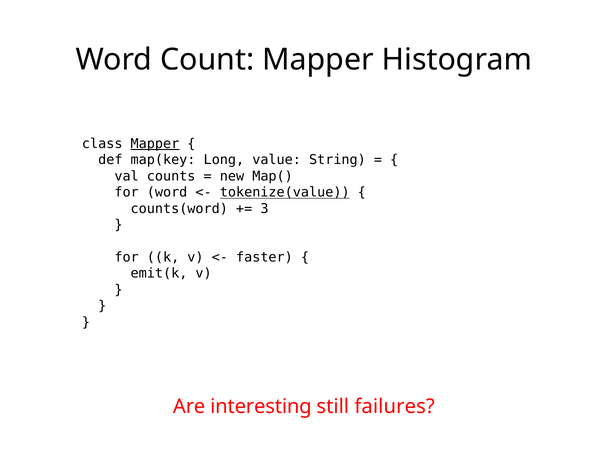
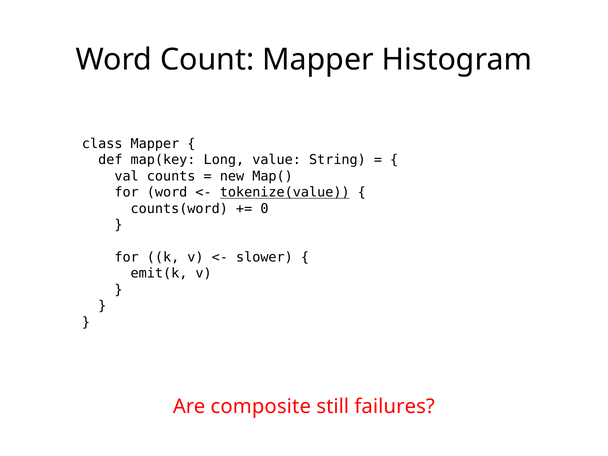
Mapper underline: present -> none (155, 144)
3: 3 -> 0 (264, 209)
faster: faster -> slower (264, 257)
interesting: interesting -> composite (261, 407)
